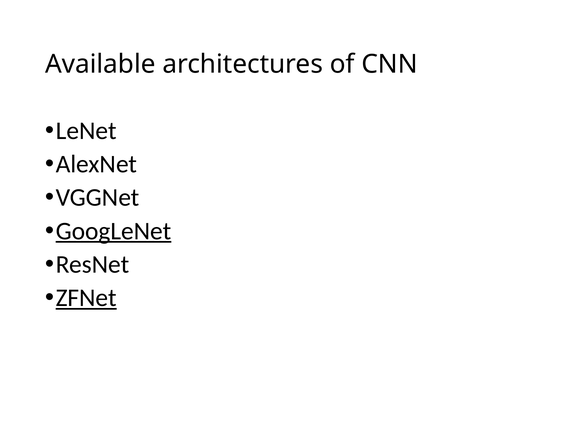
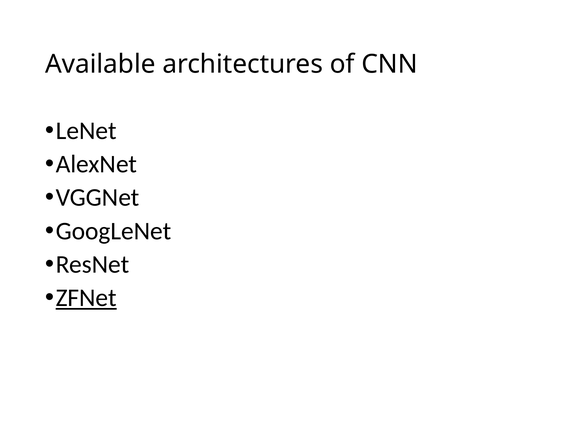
GoogLeNet underline: present -> none (114, 231)
